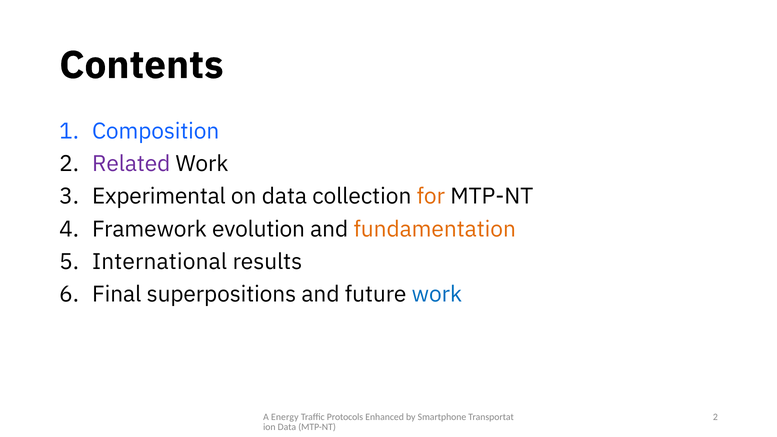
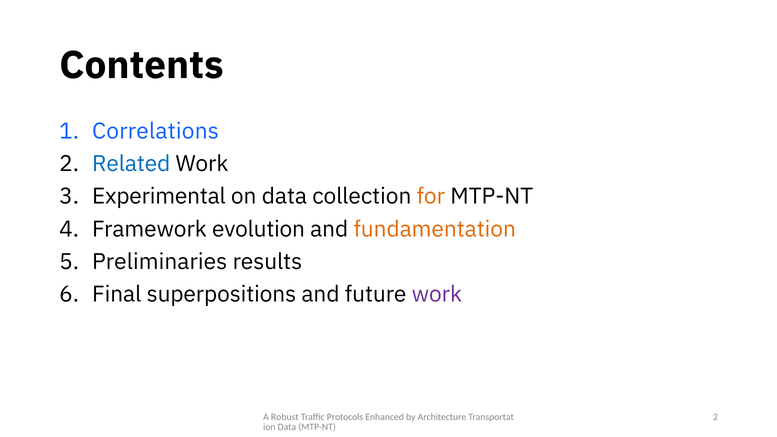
Composition: Composition -> Correlations (155, 131)
Related colour: purple -> blue (131, 164)
International: International -> Preliminaries (160, 262)
work colour: blue -> purple (437, 294)
Energy: Energy -> Robust (285, 417)
Smartphone: Smartphone -> Architecture (442, 417)
